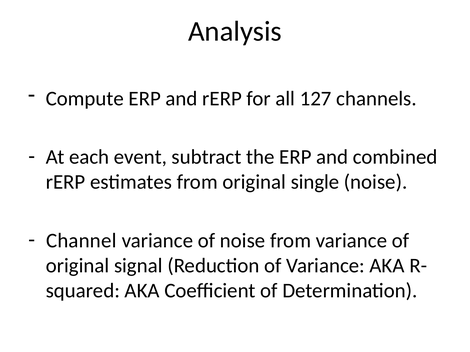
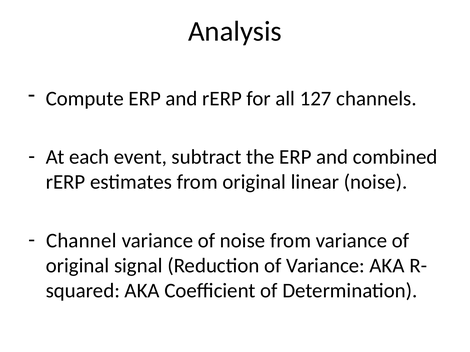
single: single -> linear (315, 182)
